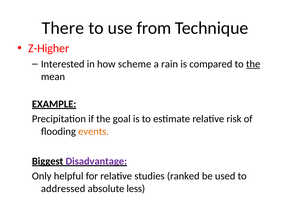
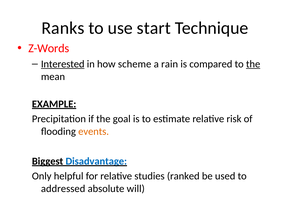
There: There -> Ranks (63, 28)
from: from -> start (154, 28)
Z-Higher: Z-Higher -> Z-Words (49, 48)
Interested underline: none -> present (63, 64)
Disadvantage colour: purple -> blue (96, 161)
less: less -> will (136, 188)
